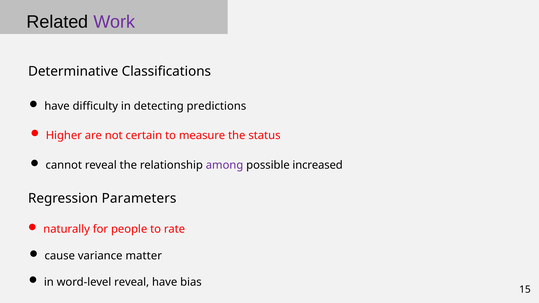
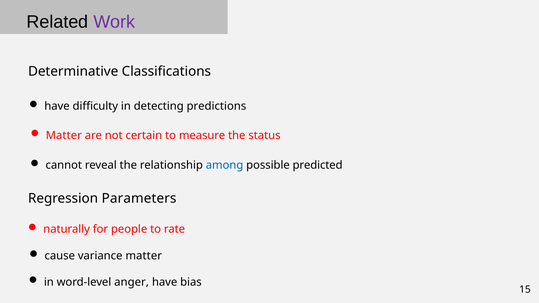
Higher: Higher -> Matter (64, 135)
among colour: purple -> blue (225, 165)
increased: increased -> predicted (318, 165)
word-level reveal: reveal -> anger (132, 282)
